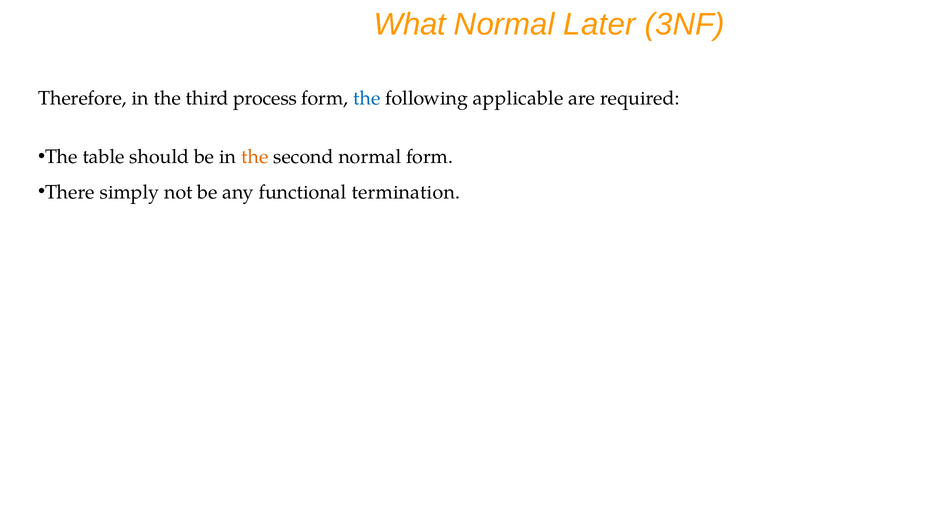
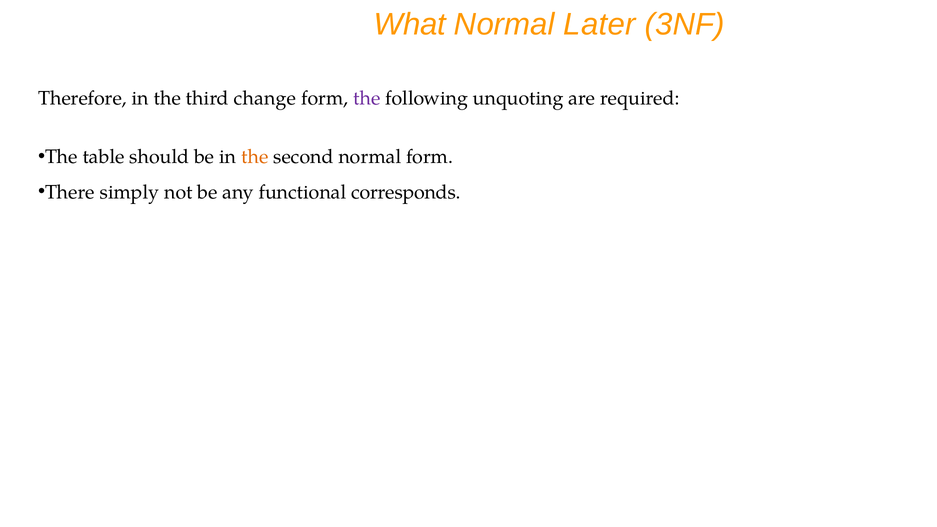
process: process -> change (265, 98)
the colour: blue -> purple (367, 98)
applicable: applicable -> unquoting (518, 98)
termination: termination -> corresponds (406, 192)
